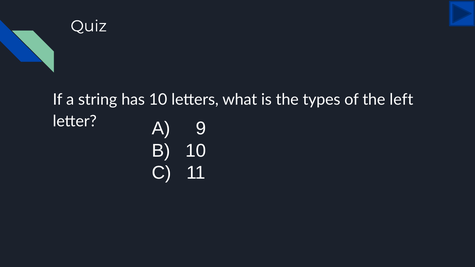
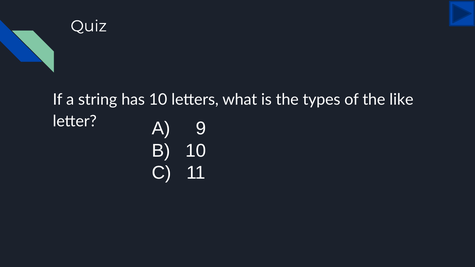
left: left -> like (401, 100)
